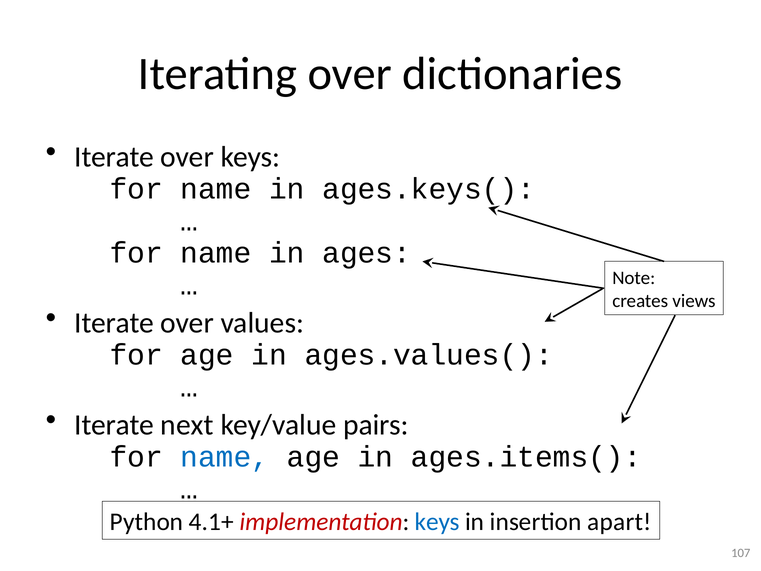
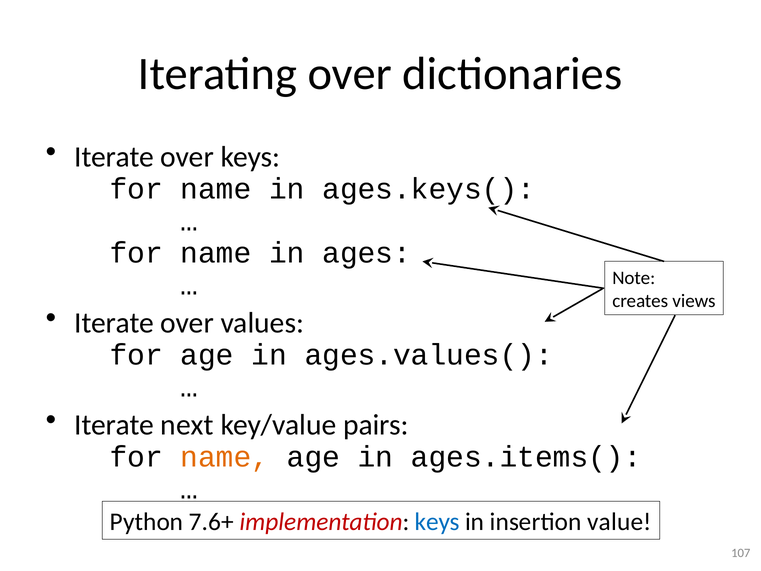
name colour: blue -> orange (225, 457)
4.1+: 4.1+ -> 7.6+ (211, 522)
apart: apart -> value (619, 522)
